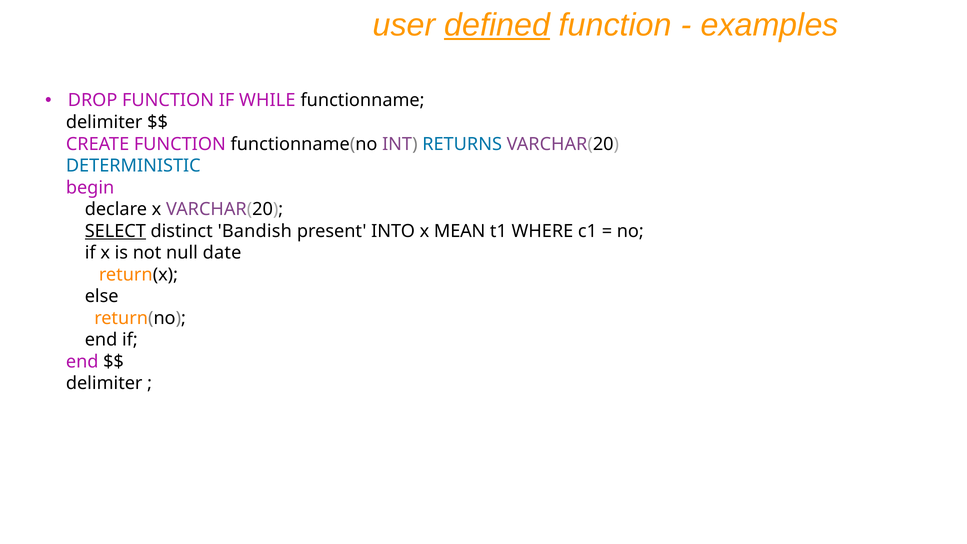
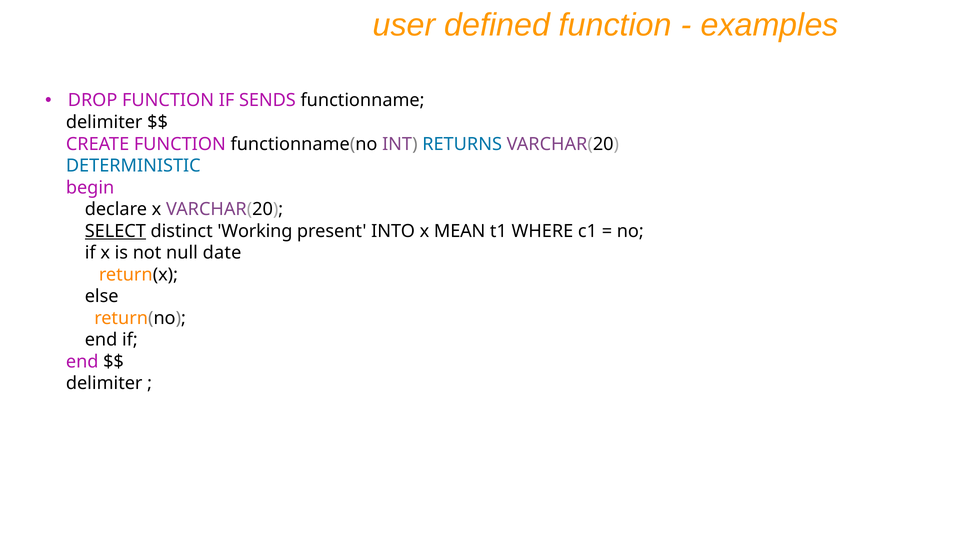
defined underline: present -> none (497, 25)
WHILE: WHILE -> SENDS (267, 100)
Bandish: Bandish -> Working (255, 231)
